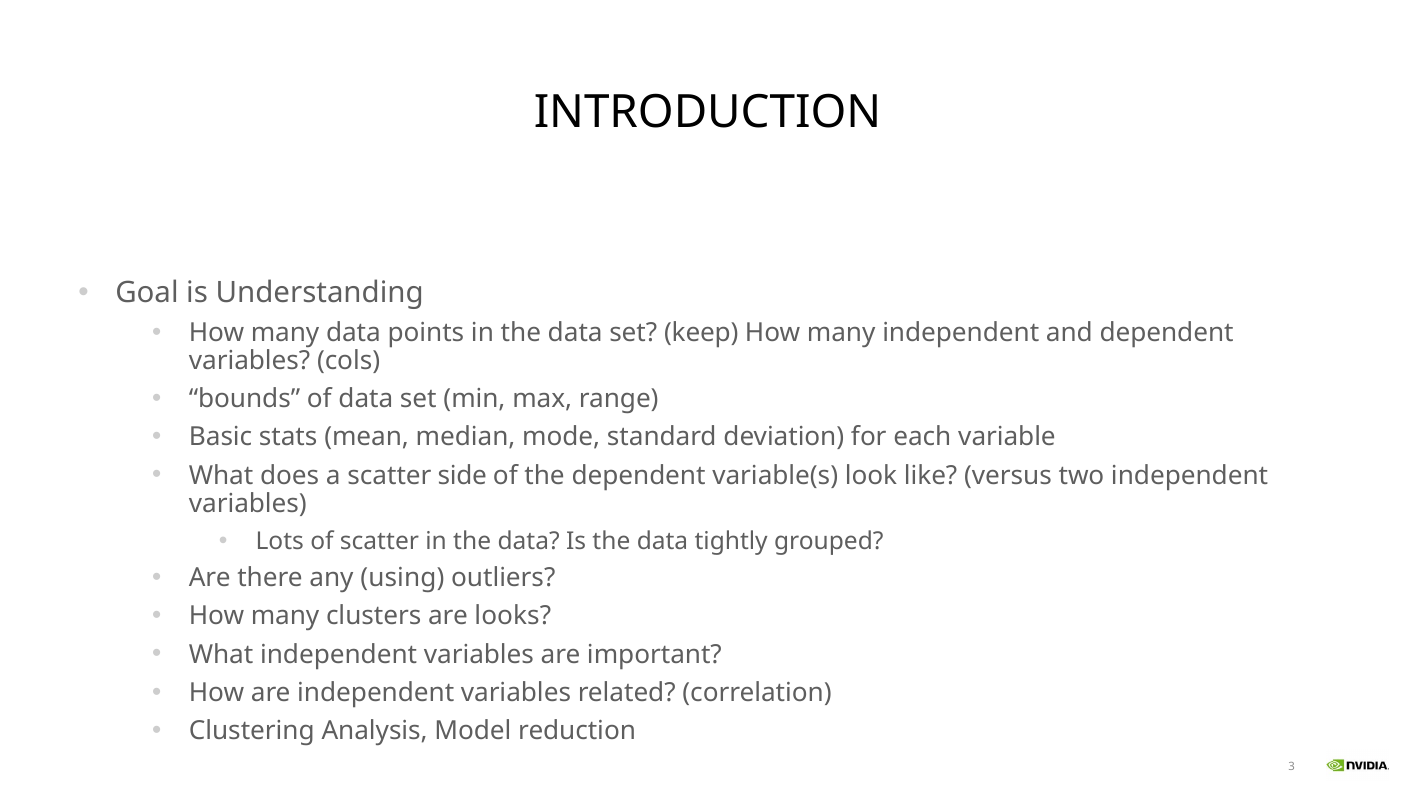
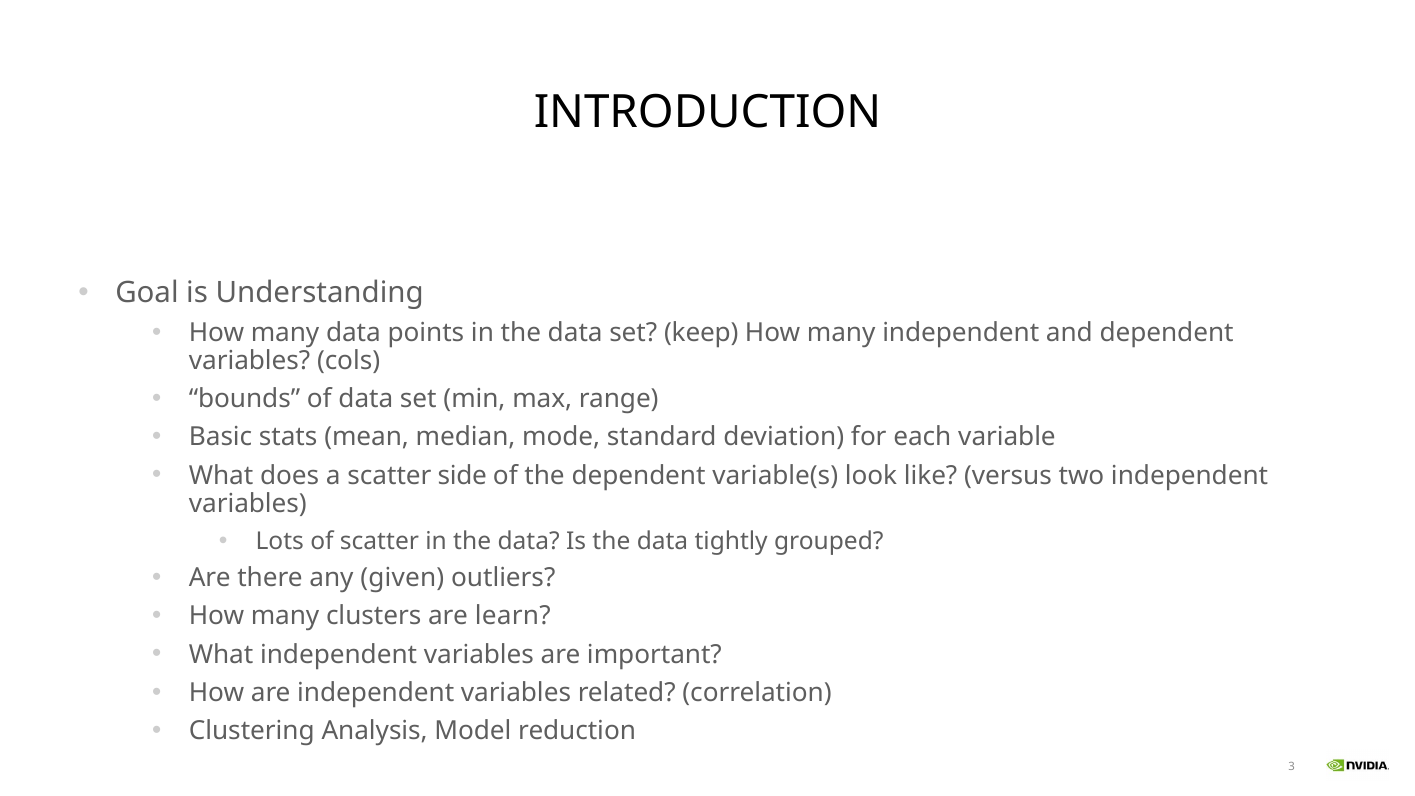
using: using -> given (402, 578)
looks: looks -> learn (513, 616)
